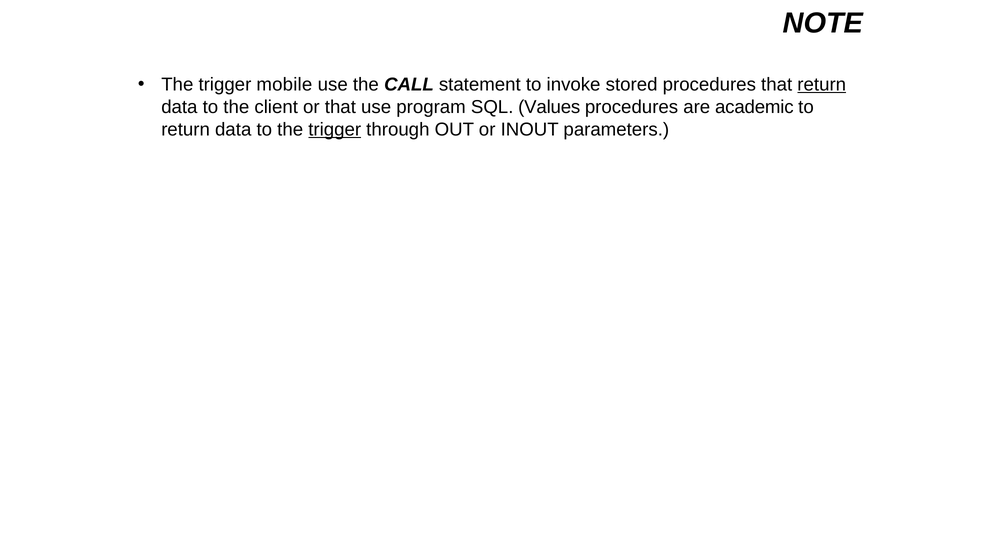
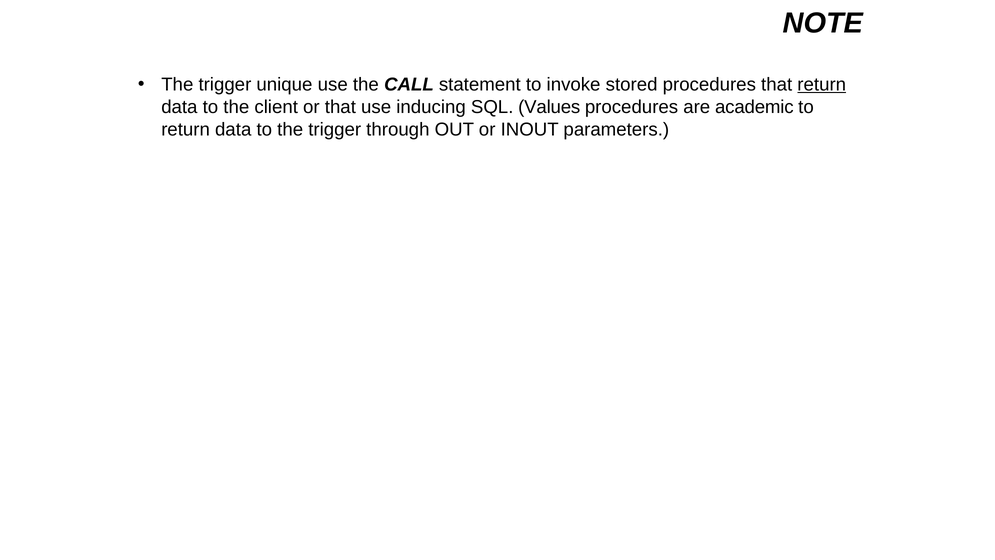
mobile: mobile -> unique (284, 85)
program: program -> inducing (431, 107)
trigger underline: present -> none (335, 129)
